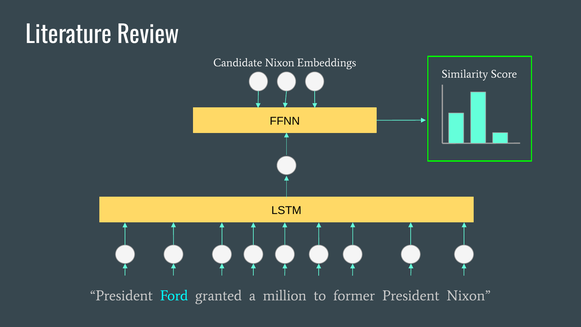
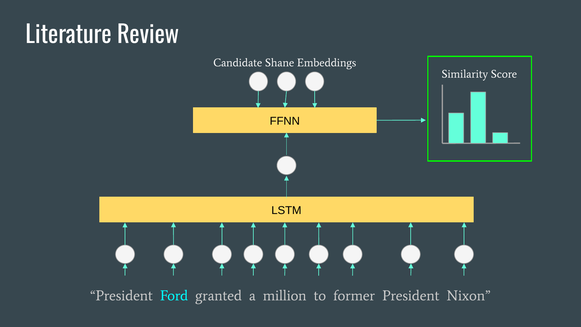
Candidate Nixon: Nixon -> Shane (280, 63)
